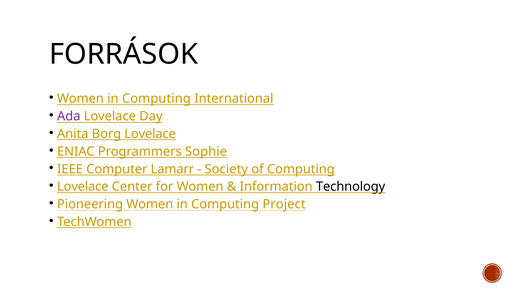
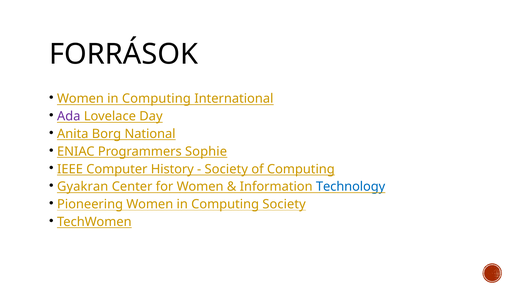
Borg Lovelace: Lovelace -> National (150, 134)
Lamarr: Lamarr -> History (172, 169)
Lovelace: Lovelace -> Gyakran (83, 187)
Technology colour: black -> blue (351, 187)
Computing Project: Project -> Society (284, 204)
